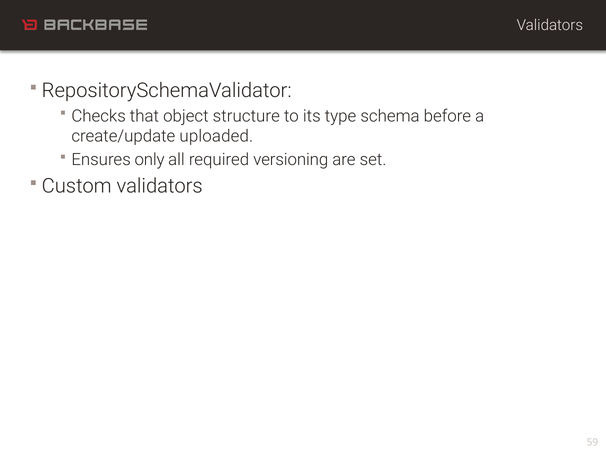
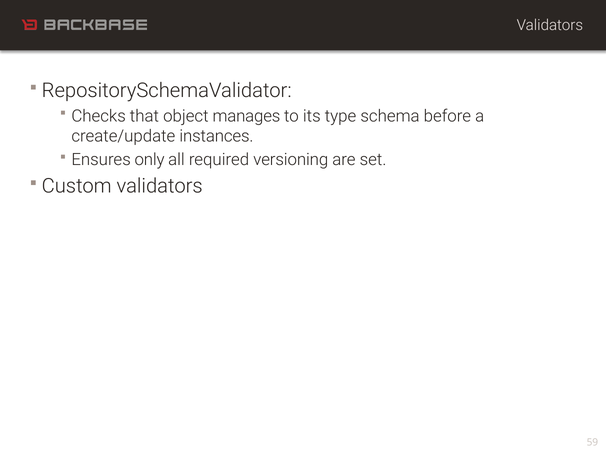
structure: structure -> manages (246, 116)
uploaded: uploaded -> instances (216, 136)
